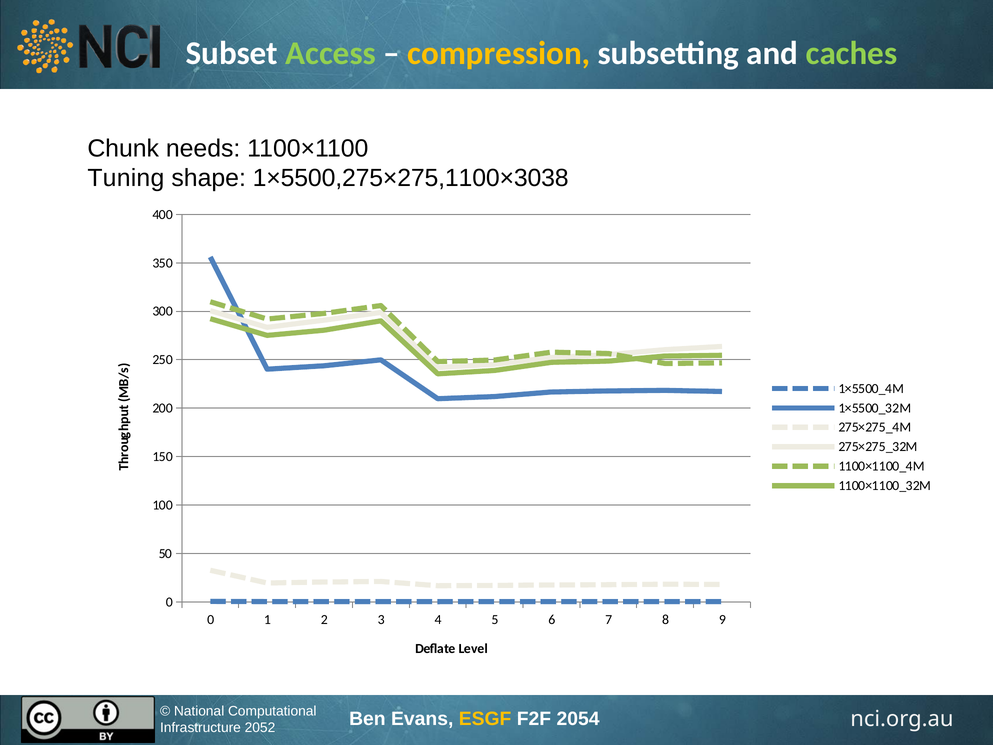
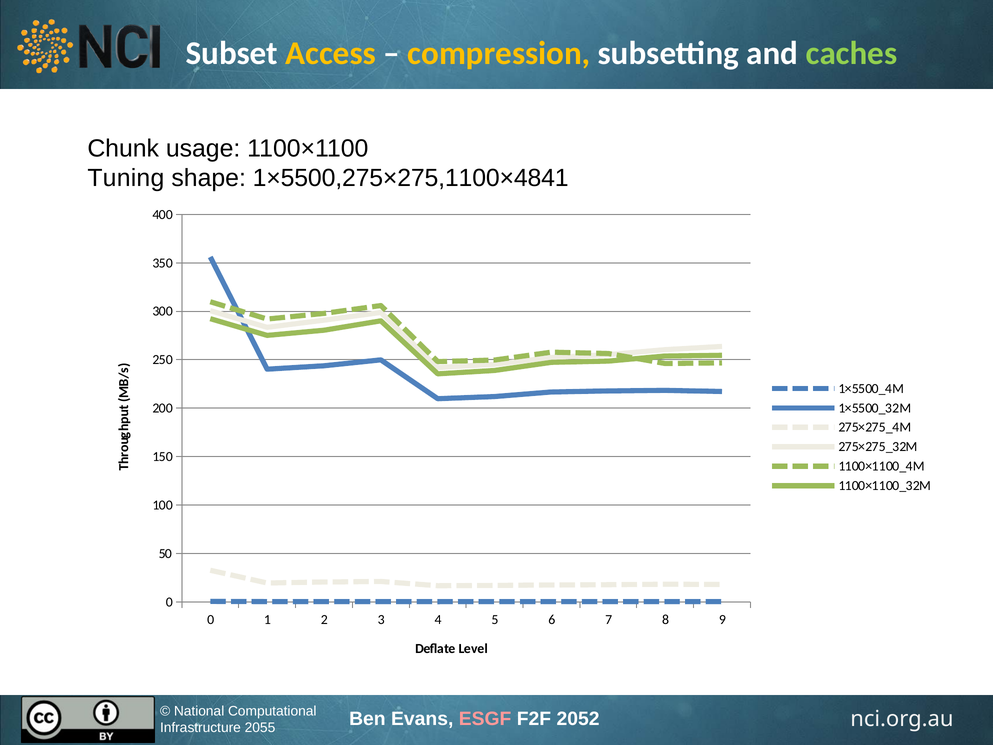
Access colour: light green -> yellow (331, 53)
needs: needs -> usage (203, 148)
1×5500,275×275,1100×3038: 1×5500,275×275,1100×3038 -> 1×5500,275×275,1100×4841 (411, 178)
ESGF colour: yellow -> pink (485, 719)
2054: 2054 -> 2052 (578, 719)
2052: 2052 -> 2055 (260, 727)
